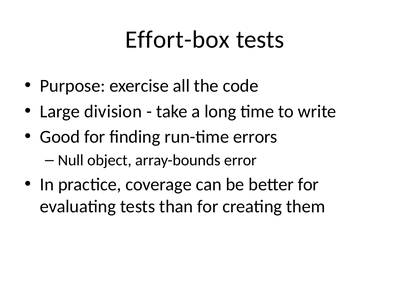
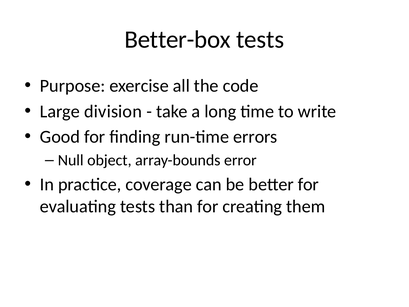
Effort-box: Effort-box -> Better-box (178, 40)
